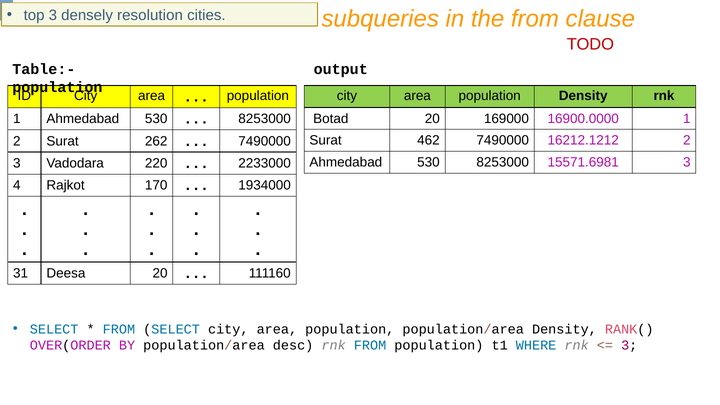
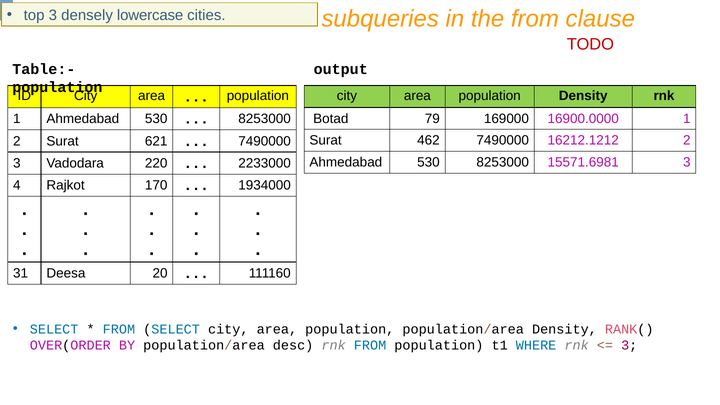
resolution: resolution -> lowercase (150, 15)
Botad 20: 20 -> 79 (432, 119)
262: 262 -> 621 (156, 141)
